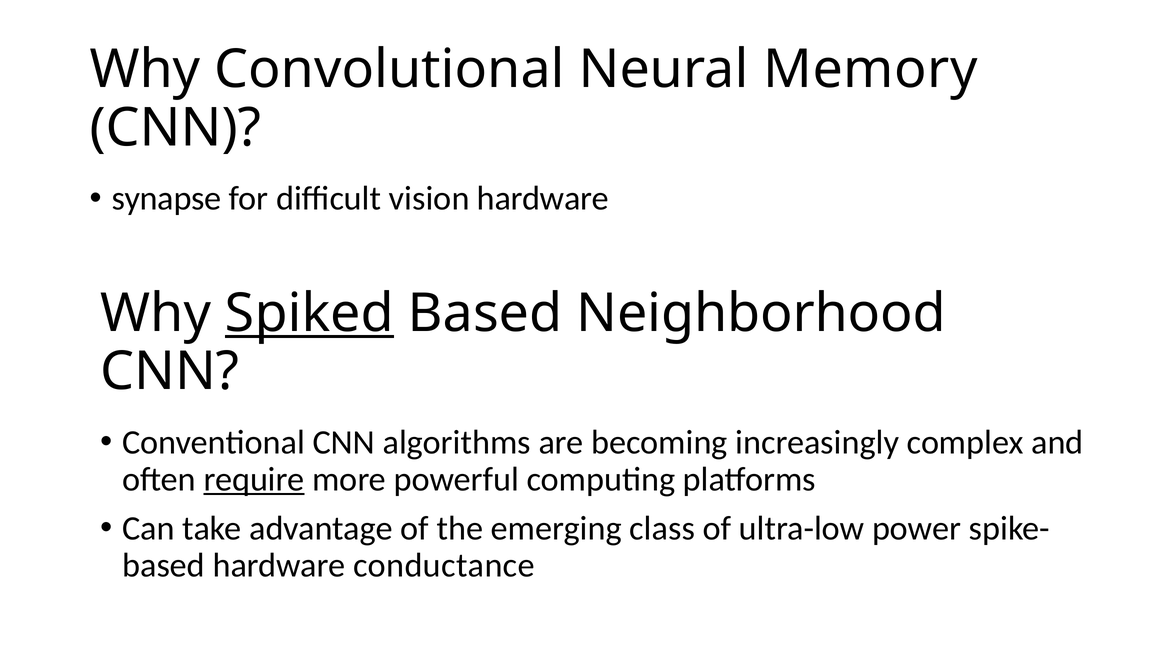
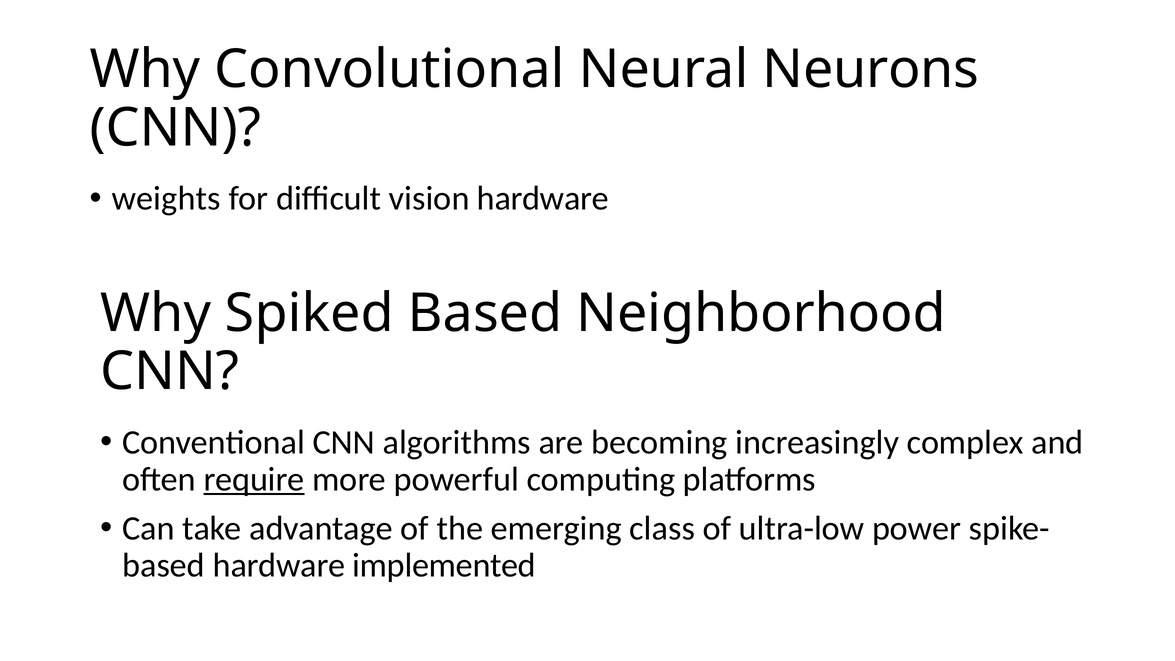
Memory: Memory -> Neurons (871, 70)
synapse: synapse -> weights (166, 199)
Spiked underline: present -> none (309, 313)
conductance: conductance -> implemented (444, 565)
